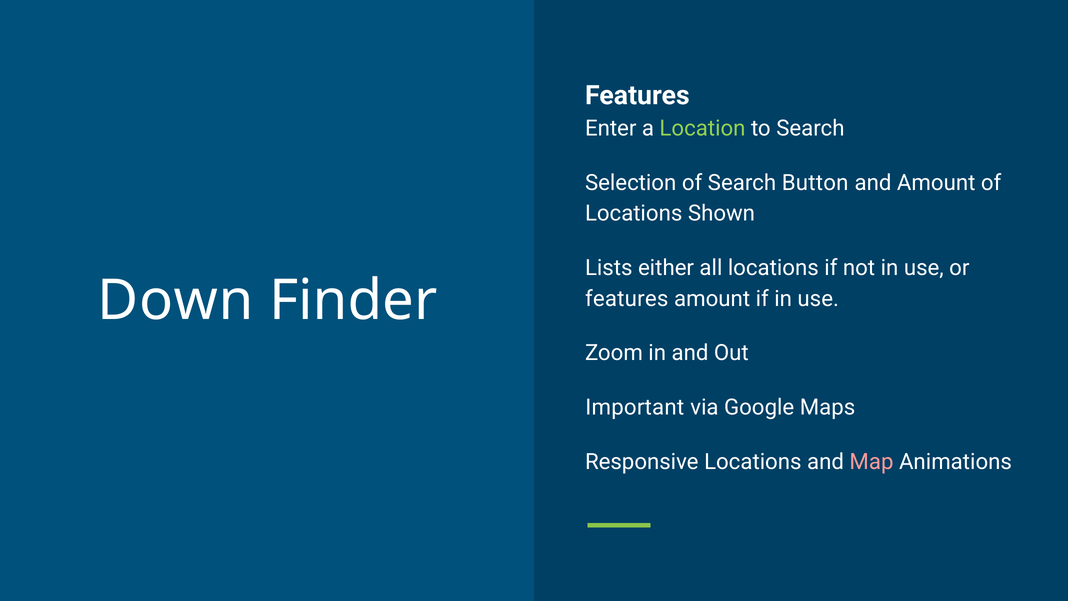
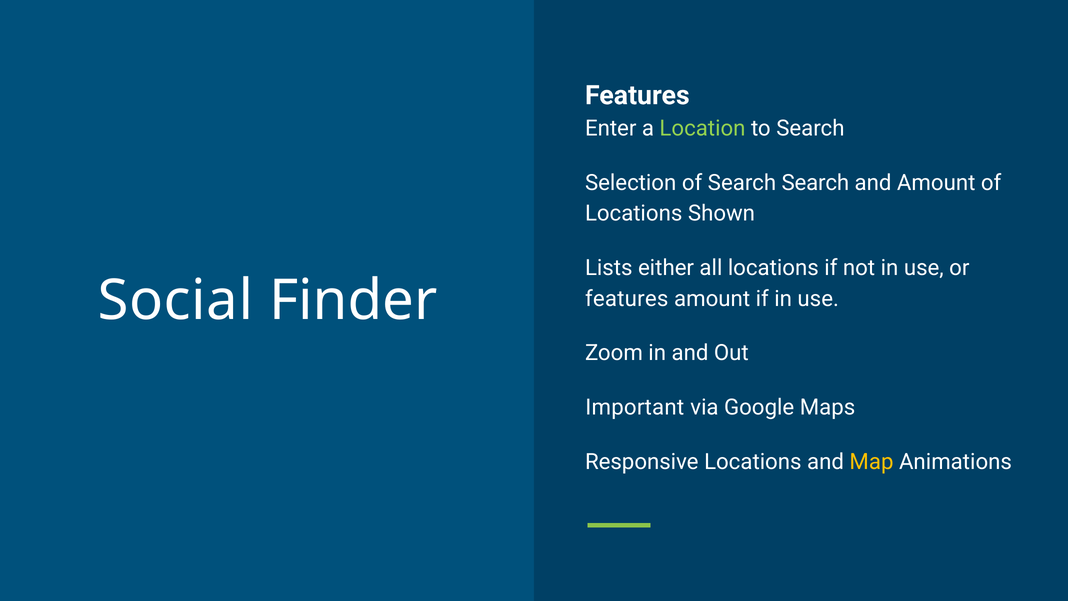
Search Button: Button -> Search (815, 183)
Down: Down -> Social (175, 300)
Map colour: pink -> yellow (872, 462)
